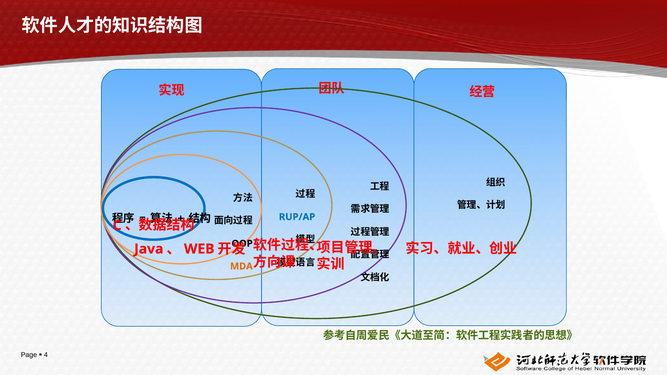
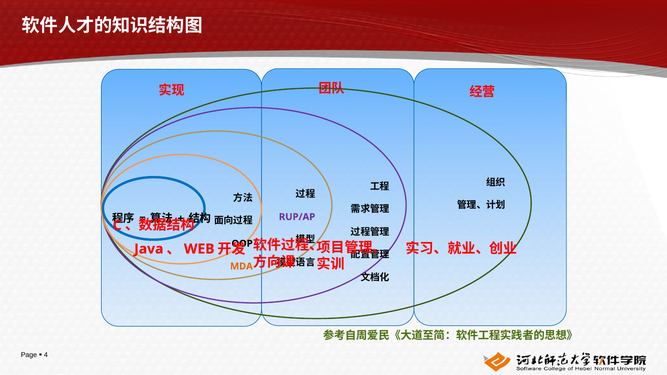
RUP/AP colour: blue -> purple (297, 217)
